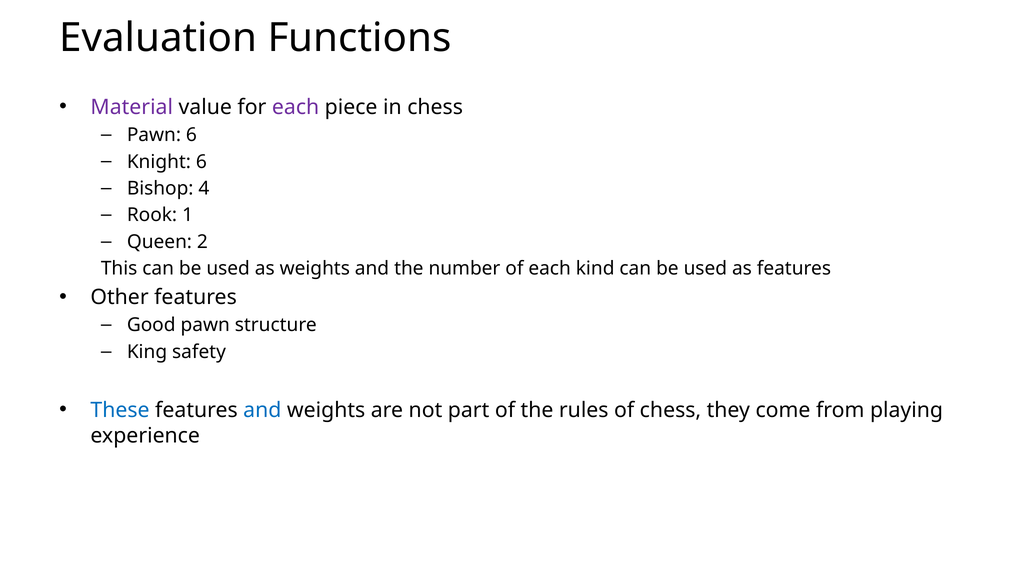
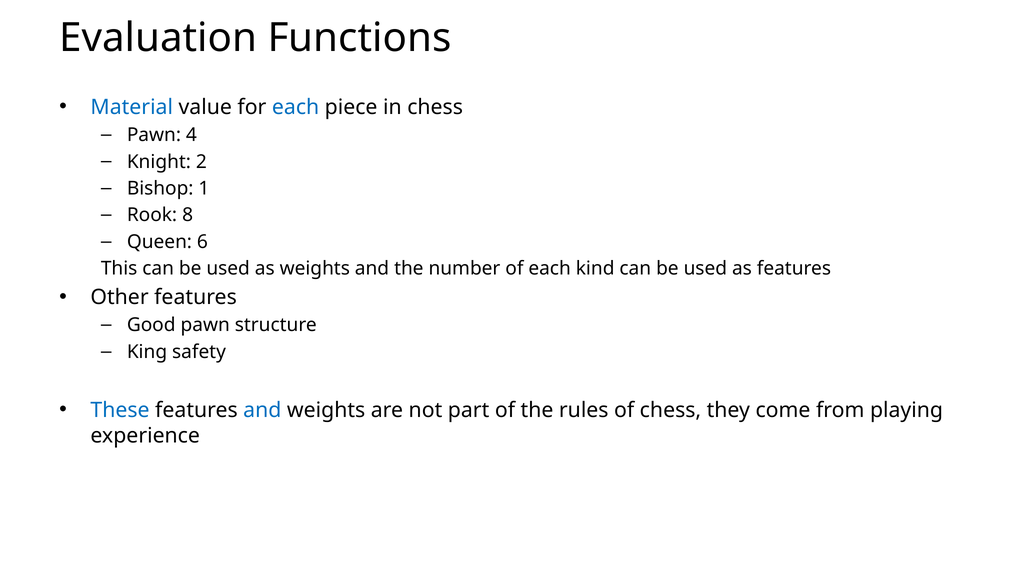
Material colour: purple -> blue (132, 107)
each colour: purple -> blue (296, 107)
Pawn 6: 6 -> 4 (191, 135)
Knight 6: 6 -> 2 (201, 162)
4: 4 -> 1 (204, 189)
1: 1 -> 8 (188, 215)
2: 2 -> 6 (202, 242)
